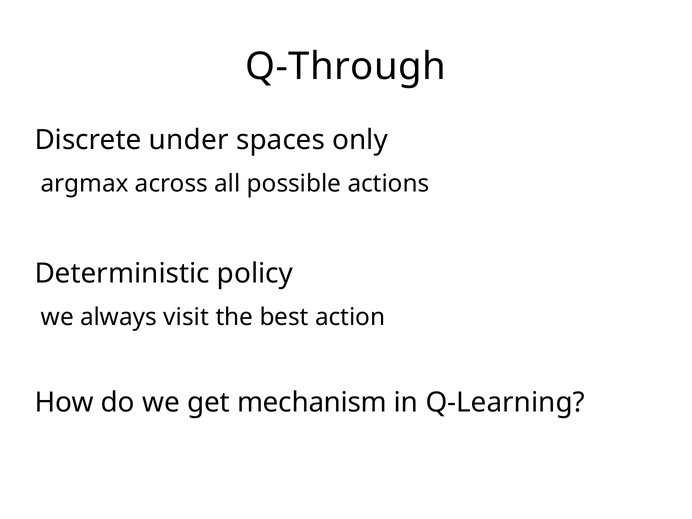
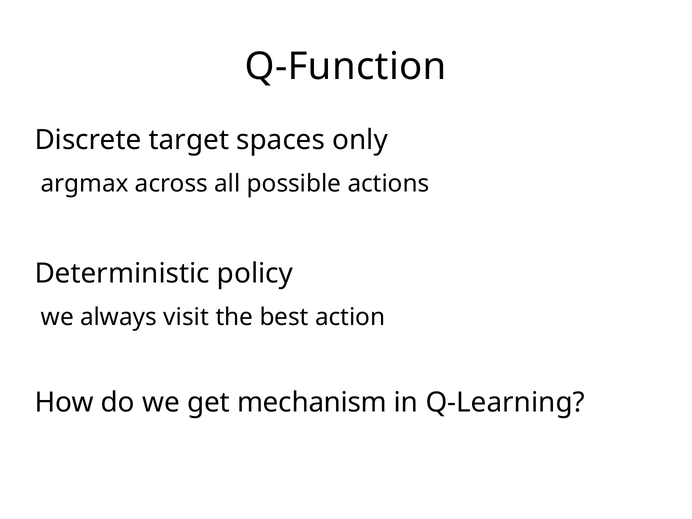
Q-Through: Q-Through -> Q-Function (346, 67)
under: under -> target (189, 140)
